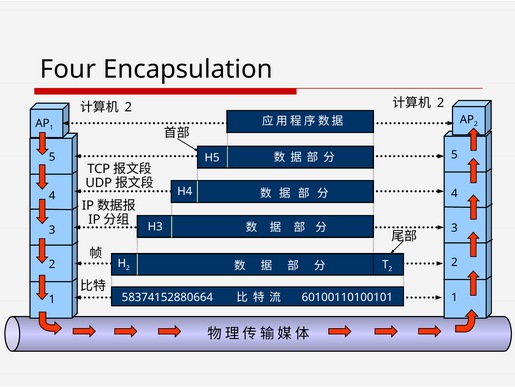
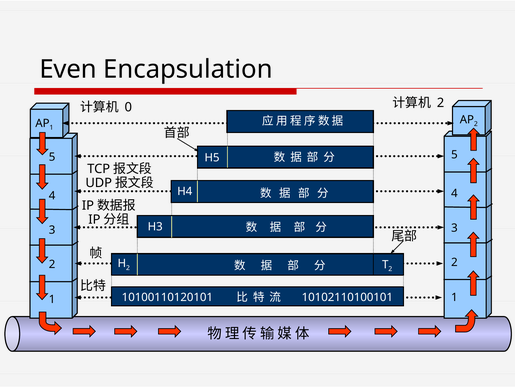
Four: Four -> Even (68, 69)
2: 2 -> 0 (128, 107)
58374152880664: 58374152880664 -> 10100110120101 (167, 297)
60100110100101: 60100110100101 -> 10102110100101 (347, 297)
